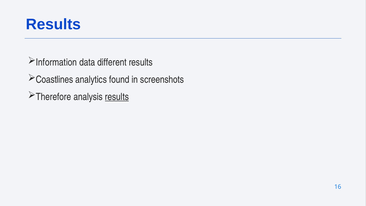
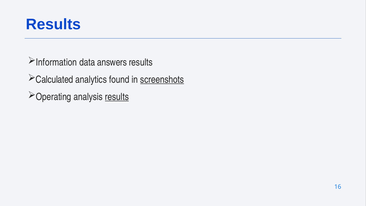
different: different -> answers (112, 62)
Coastlines: Coastlines -> Calculated (54, 79)
screenshots underline: none -> present (162, 79)
Therefore: Therefore -> Operating (54, 97)
